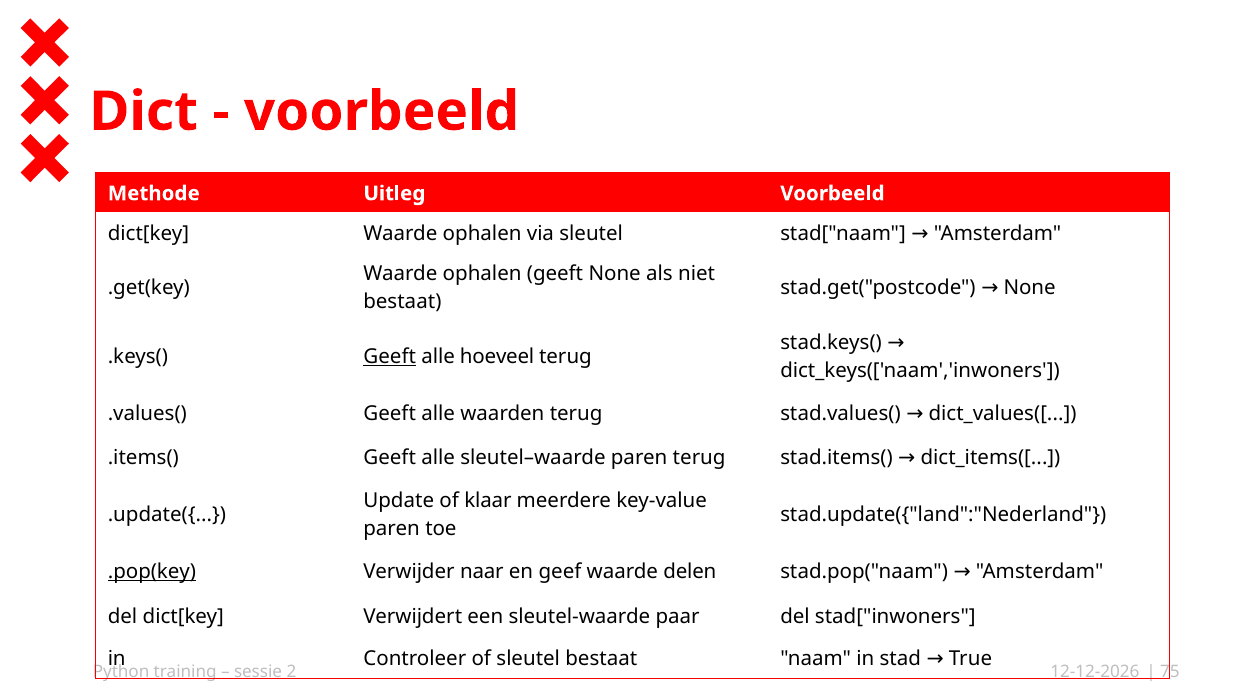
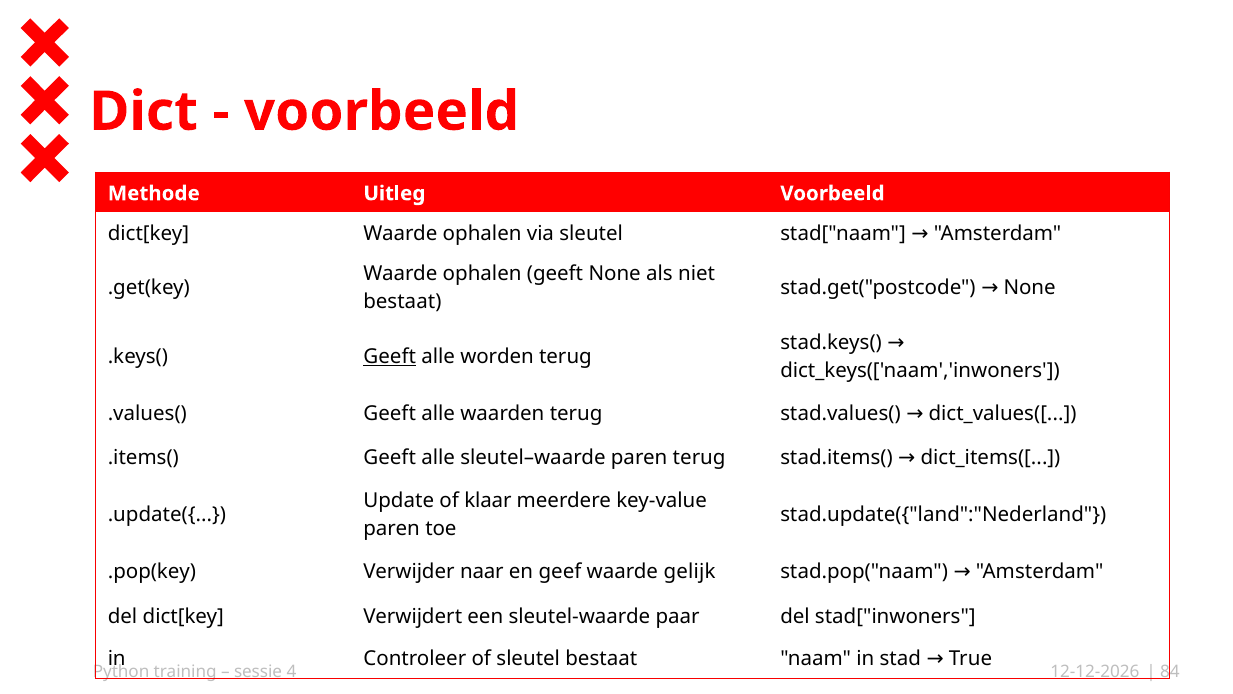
hoeveel: hoeveel -> worden (497, 356)
.pop(key underline: present -> none (152, 571)
delen: delen -> gelijk (690, 571)
2: 2 -> 4 (292, 671)
75: 75 -> 84 (1170, 671)
